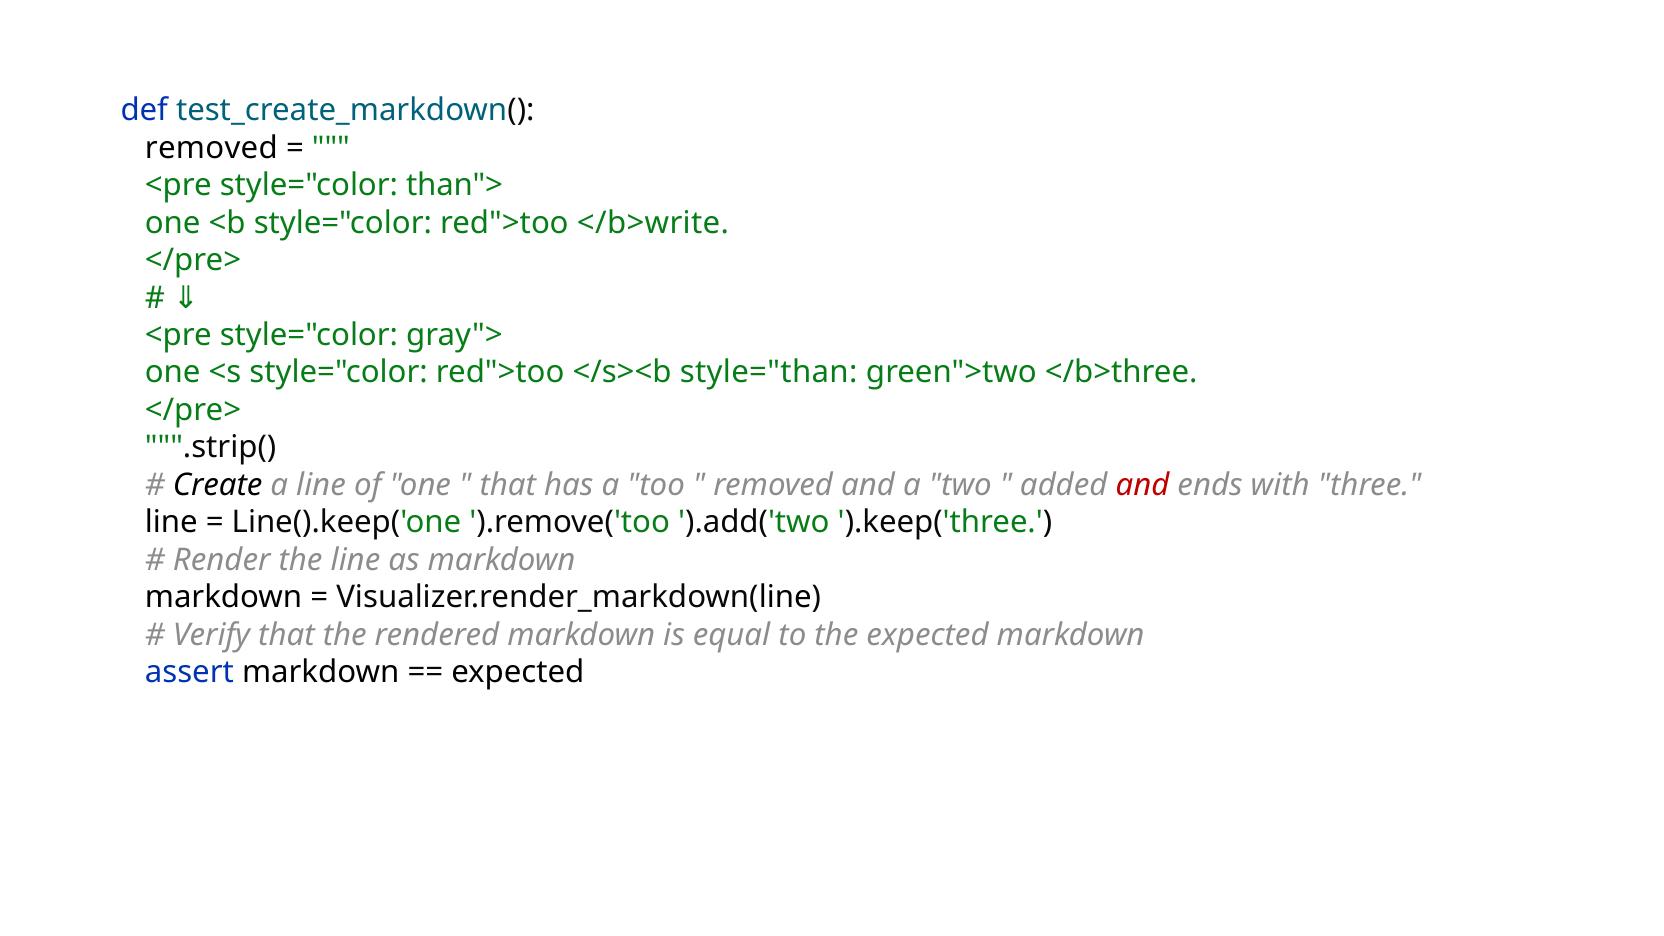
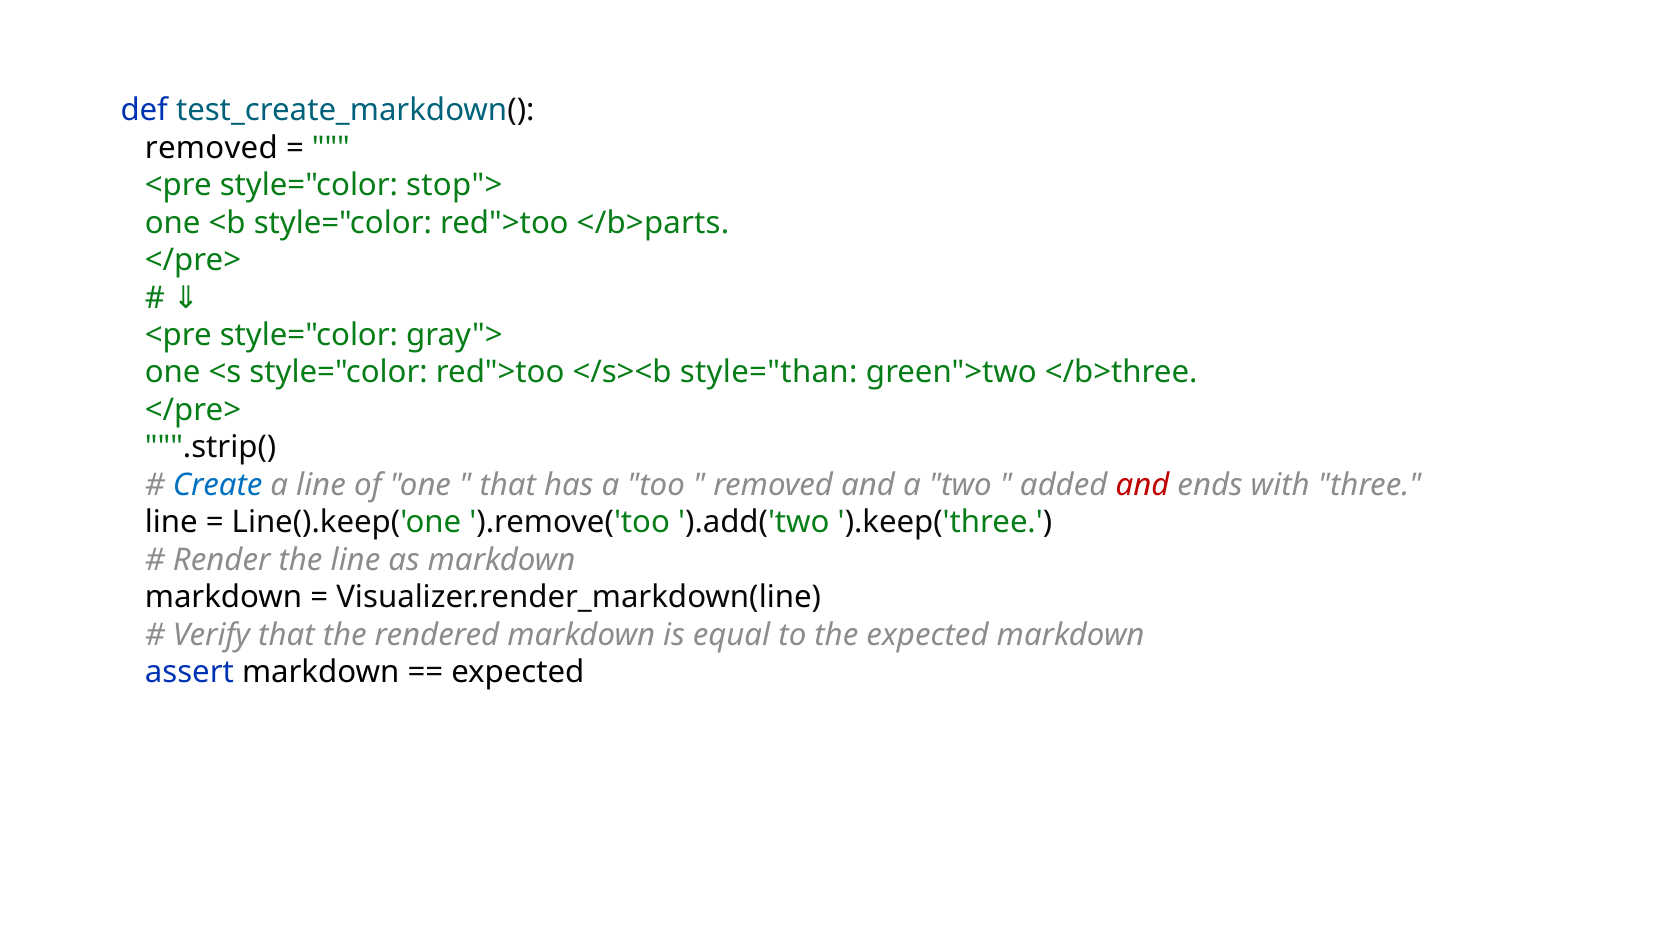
than">: than"> -> stop"> (454, 186)
</b>write: </b>write -> </b>parts (653, 223)
Create colour: black -> blue (218, 485)
